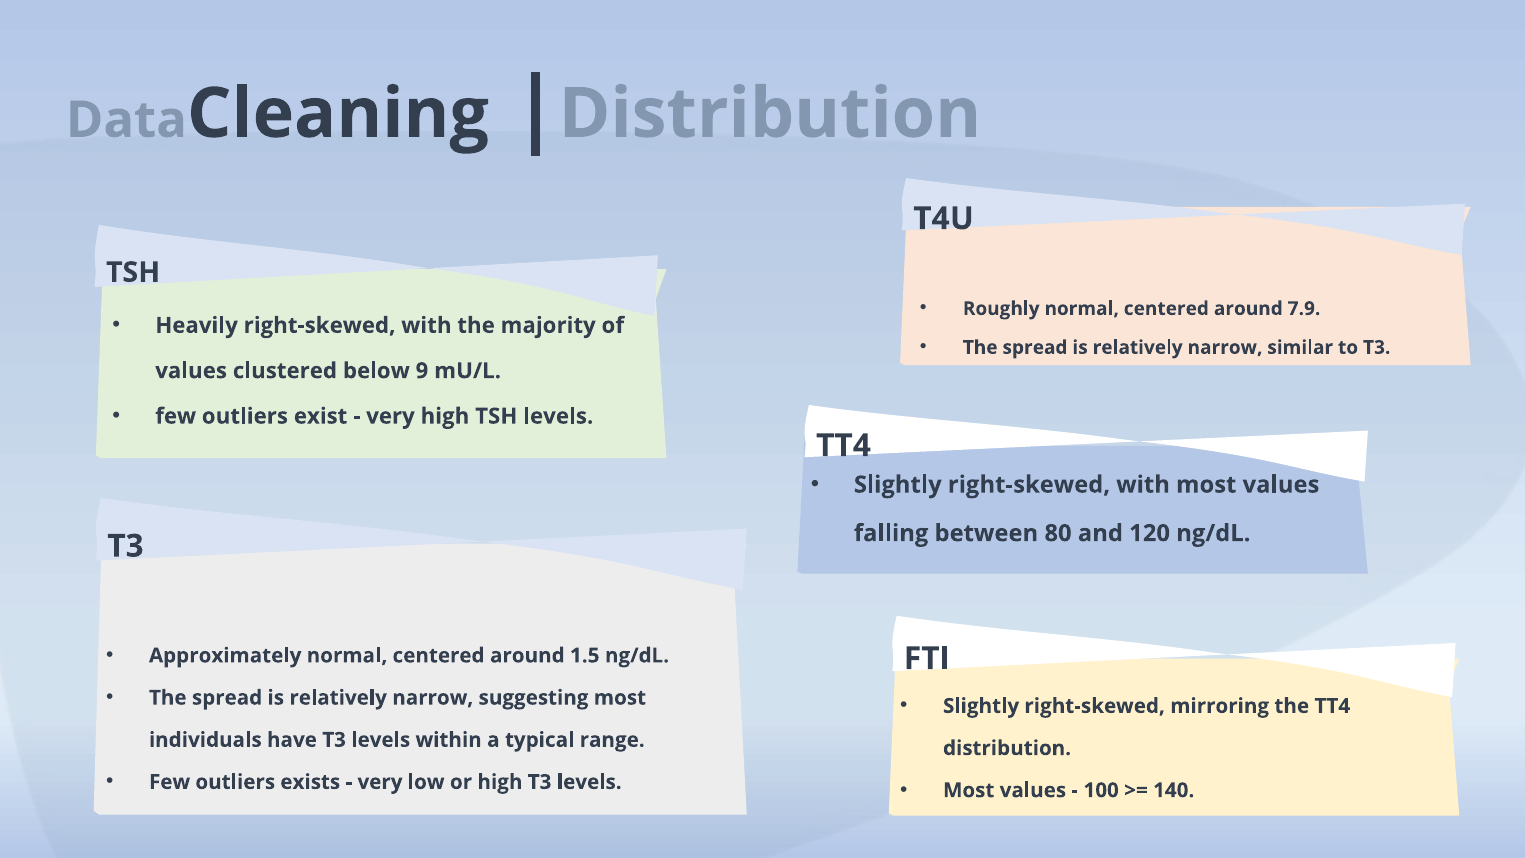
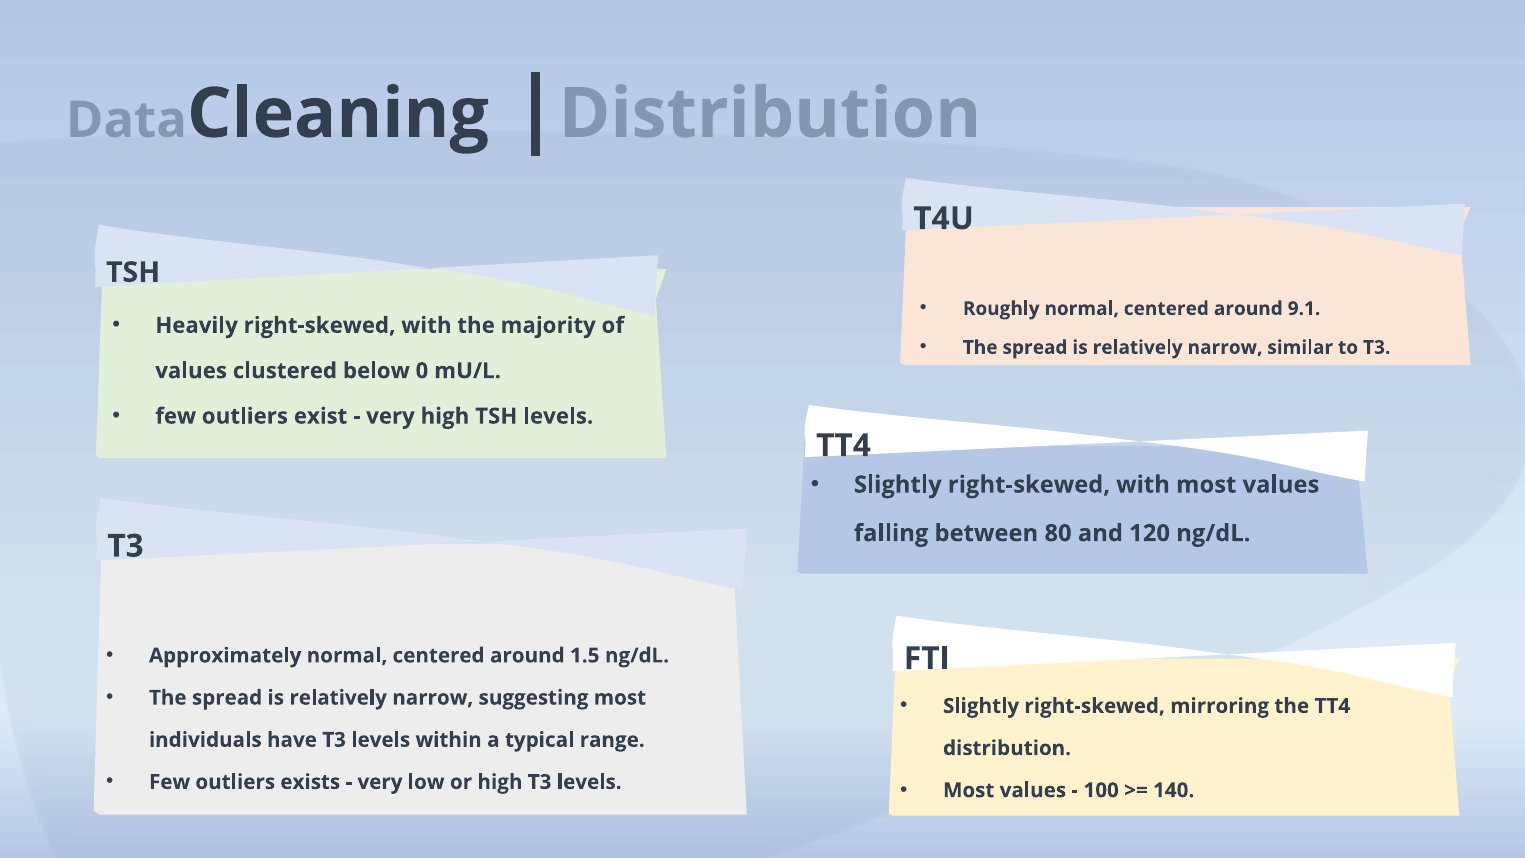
7.9: 7.9 -> 9.1 (1304, 309)
9: 9 -> 0 (422, 371)
